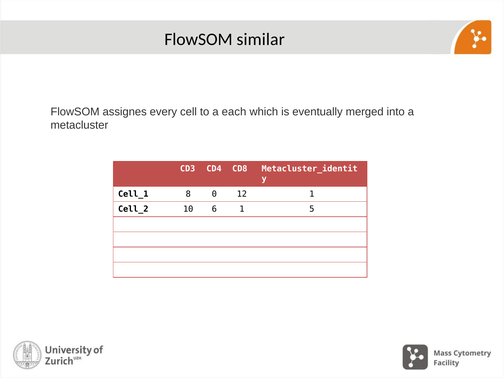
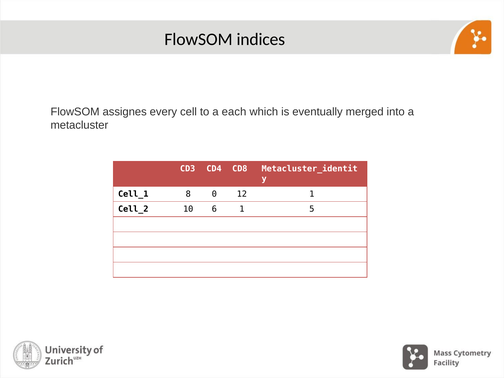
similar: similar -> indices (261, 39)
